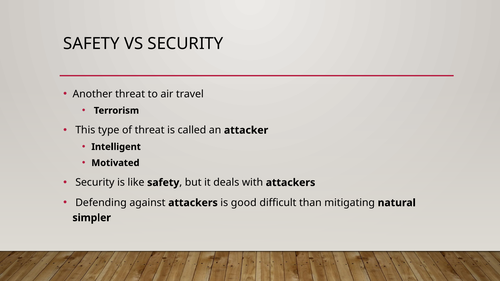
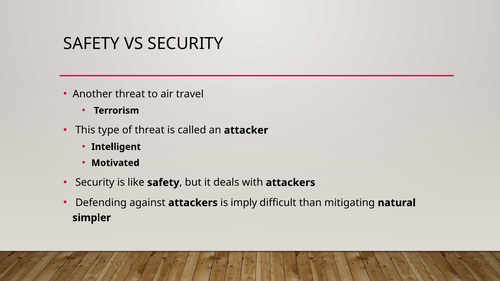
good: good -> imply (244, 203)
